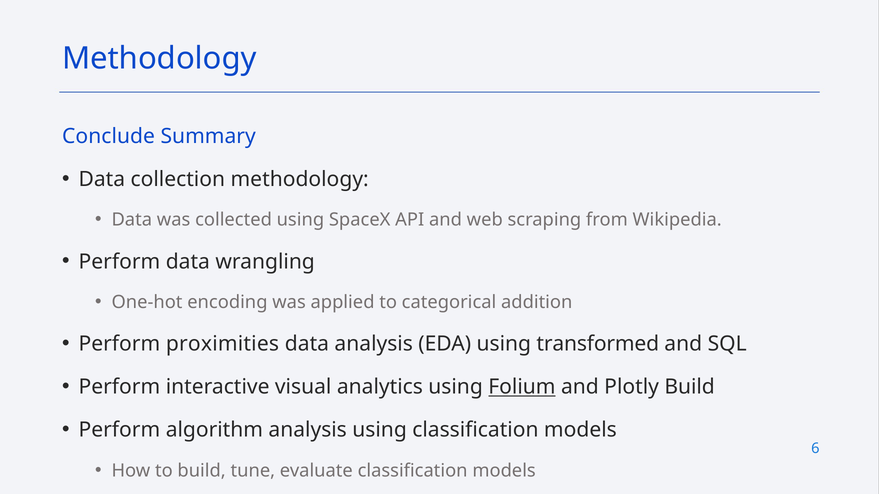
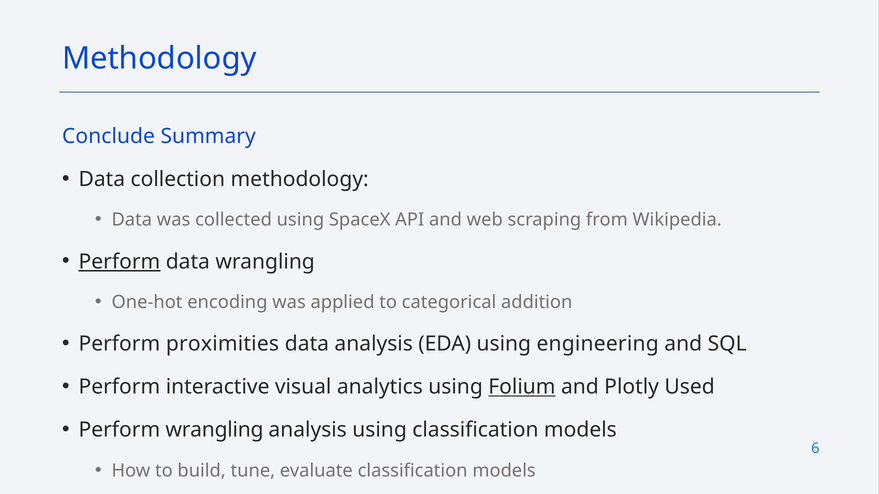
Perform underline: none -> present (119, 262)
transformed: transformed -> engineering (598, 344)
Plotly Build: Build -> Used (690, 387)
Perform algorithm: algorithm -> wrangling (214, 430)
